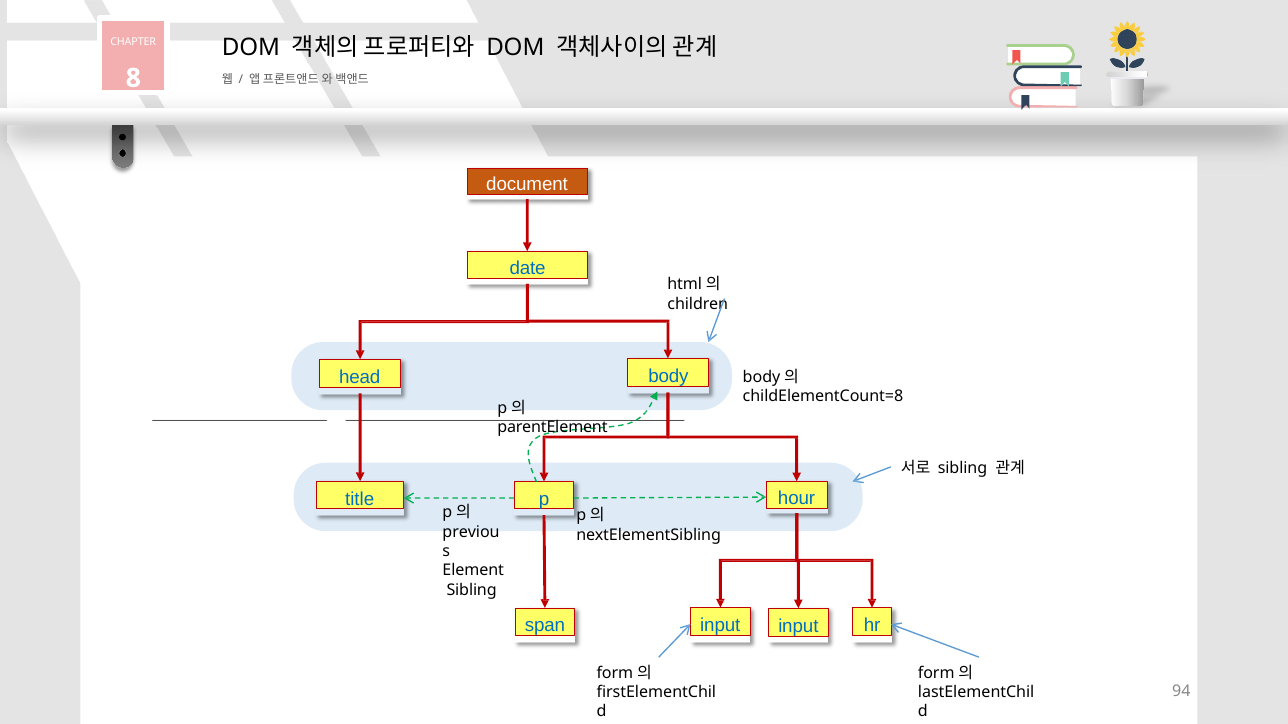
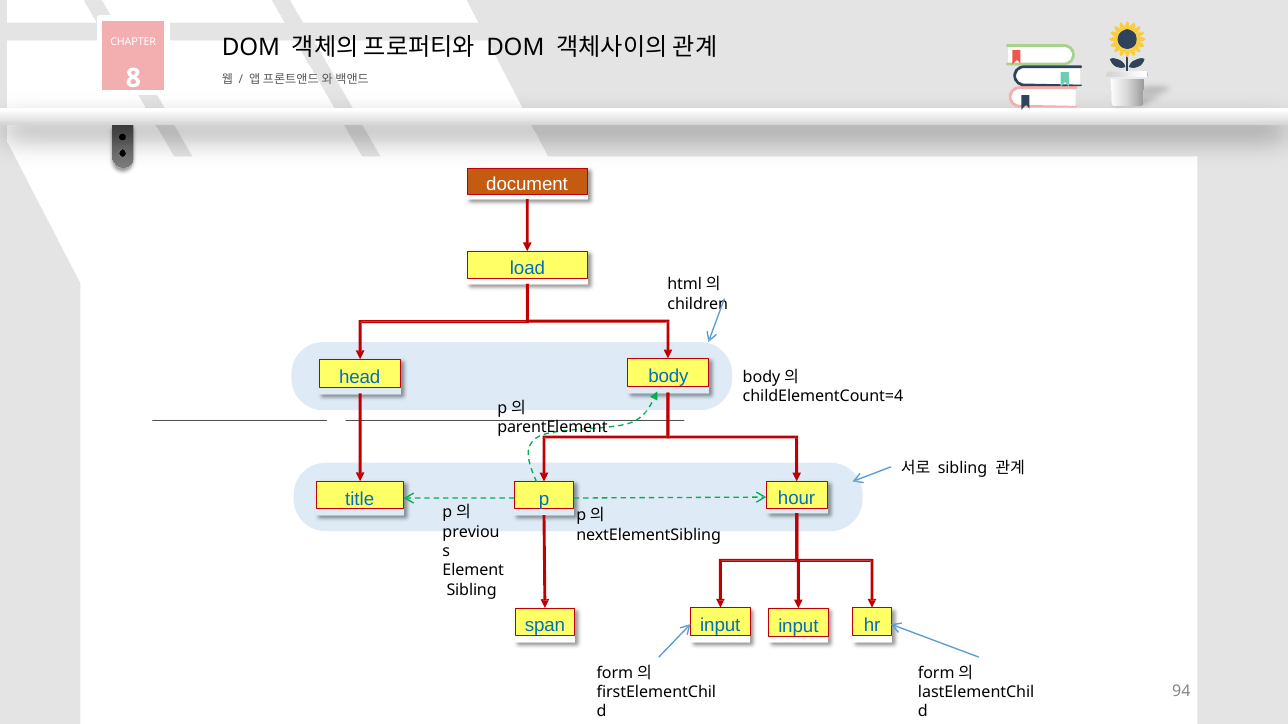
date: date -> load (527, 269)
childElementCount=8: childElementCount=8 -> childElementCount=4 (823, 397)
